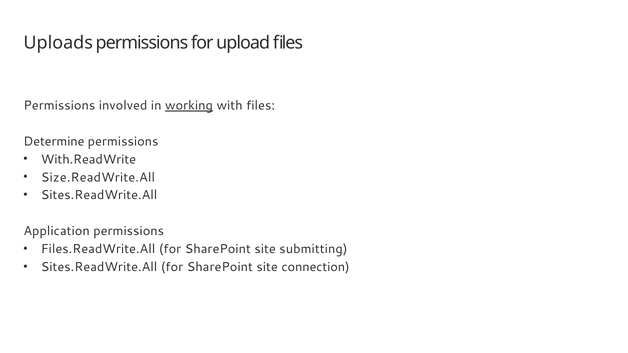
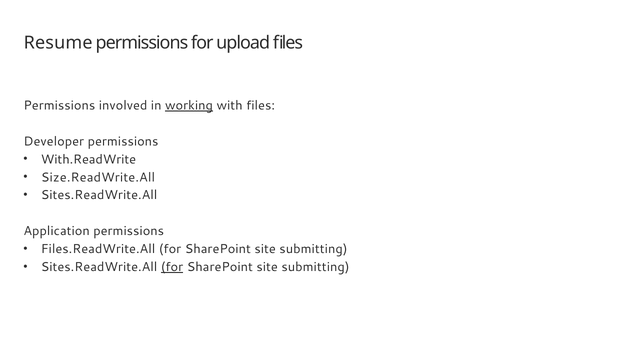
Uploads: Uploads -> Resume (58, 43)
Determine: Determine -> Developer (54, 141)
for underline: none -> present (172, 267)
connection: connection -> submitting (315, 267)
